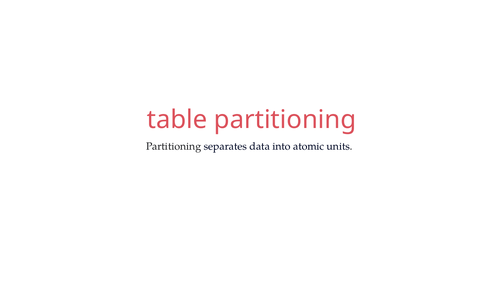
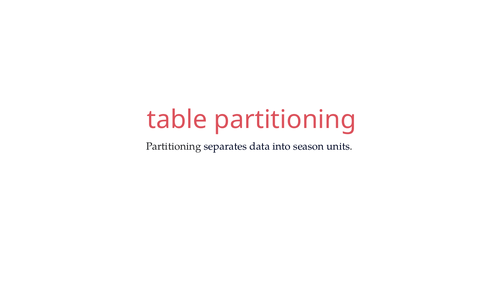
atomic: atomic -> season (309, 146)
